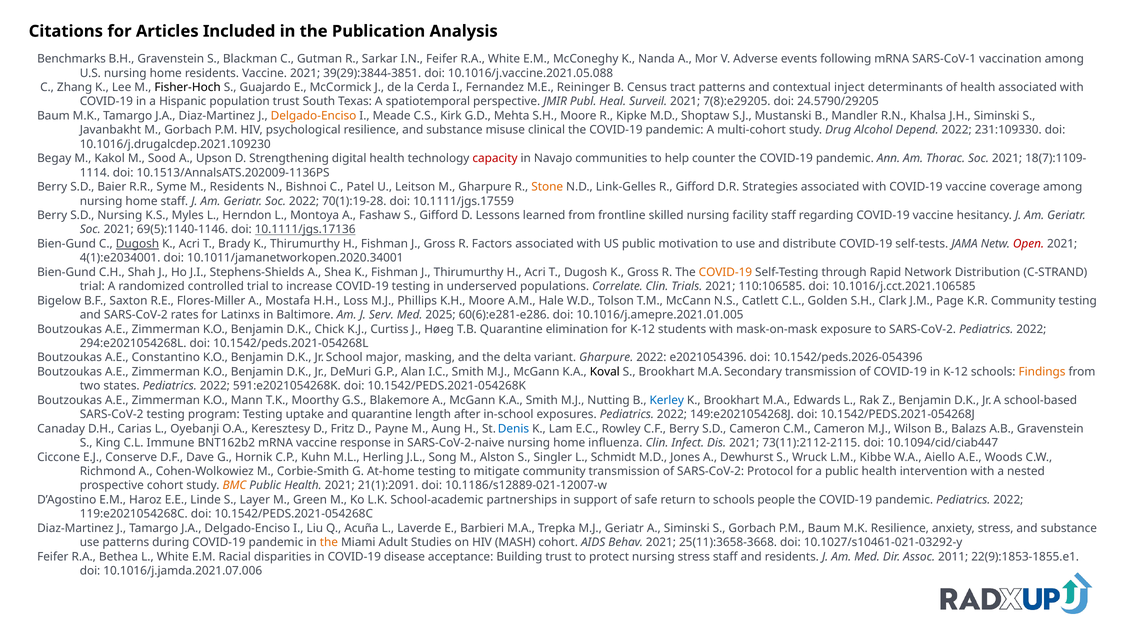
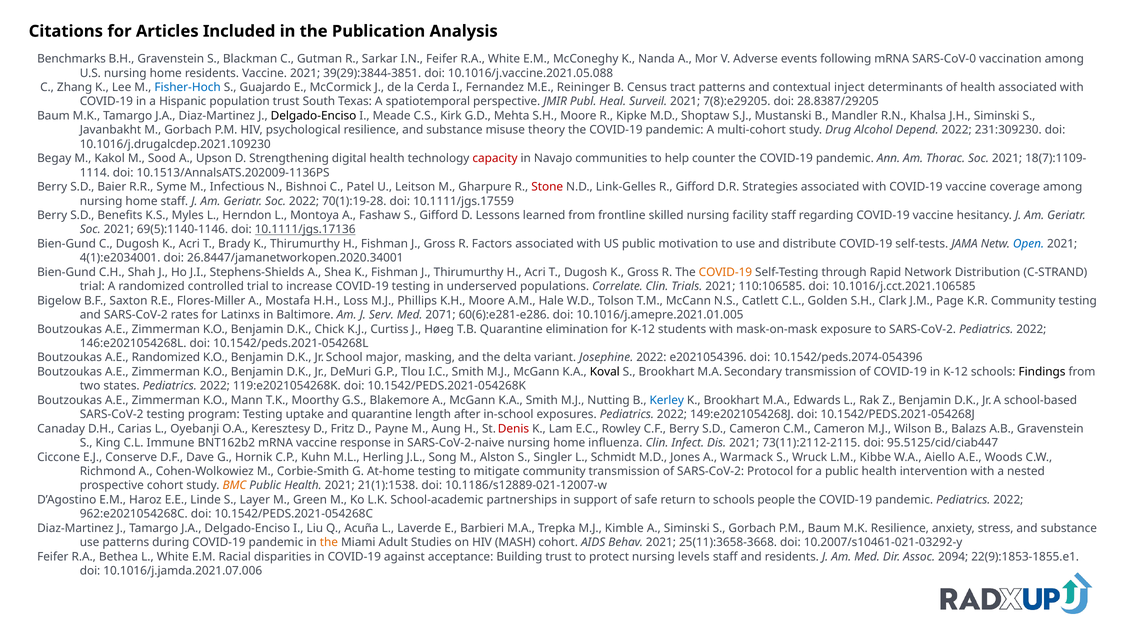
SARS-CoV-1: SARS-CoV-1 -> SARS-CoV-0 (944, 59)
Fisher-Hoch colour: black -> blue (188, 87)
24.5790/29205: 24.5790/29205 -> 28.8387/29205 (838, 102)
Delgado-Enciso colour: orange -> black (313, 116)
clinical: clinical -> theory (547, 130)
231:109330: 231:109330 -> 231:309230 (1008, 130)
M Residents: Residents -> Infectious (237, 187)
Stone colour: orange -> red (547, 187)
S.D Nursing: Nursing -> Benefits (120, 215)
Dugosh underline: present -> none (137, 244)
Open colour: red -> blue (1029, 244)
10.1011/jamanetworkopen.2020.34001: 10.1011/jamanetworkopen.2020.34001 -> 26.8447/jamanetworkopen.2020.34001 (295, 258)
2025: 2025 -> 2071 (440, 315)
294:e2021054268L: 294:e2021054268L -> 146:e2021054268L (133, 343)
A.E Constantino: Constantino -> Randomized (166, 358)
variant Gharpure: Gharpure -> Josephine (606, 358)
10.1542/peds.2026-054396: 10.1542/peds.2026-054396 -> 10.1542/peds.2074-054396 (848, 358)
Alan: Alan -> Tlou (413, 372)
Findings colour: orange -> black (1042, 372)
591:e2021054268K: 591:e2021054268K -> 119:e2021054268K (287, 386)
Denis colour: blue -> red (513, 429)
10.1094/cid/ciab447: 10.1094/cid/ciab447 -> 95.5125/cid/ciab447 (943, 443)
Dewhurst: Dewhurst -> Warmack (747, 457)
21(1):2091: 21(1):2091 -> 21(1):1538 (388, 486)
119:e2021054268C: 119:e2021054268C -> 962:e2021054268C (134, 514)
M.J Geriatr: Geriatr -> Kimble (624, 528)
10.1027/s10461-021-03292-y: 10.1027/s10461-021-03292-y -> 10.2007/s10461-021-03292-y (883, 542)
disease: disease -> against (404, 557)
nursing stress: stress -> levels (694, 557)
2011: 2011 -> 2094 (953, 557)
